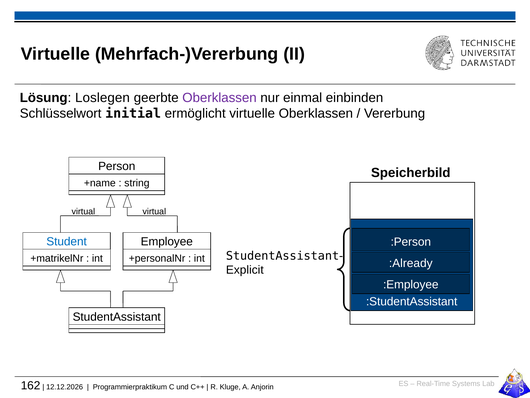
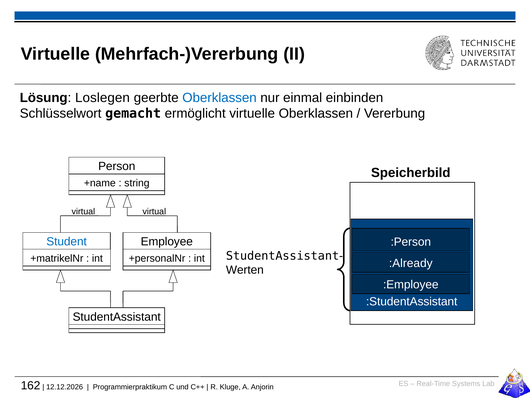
Oberklassen colour: purple -> blue (219, 98)
initial: initial -> gemacht (133, 113)
Explicit: Explicit -> Werten (245, 270)
